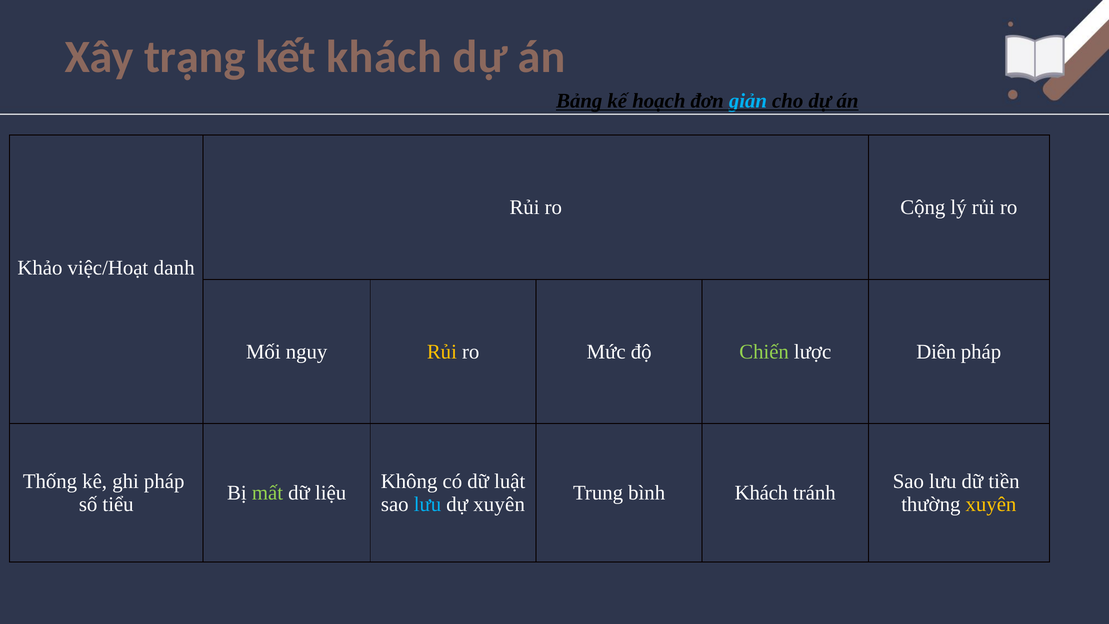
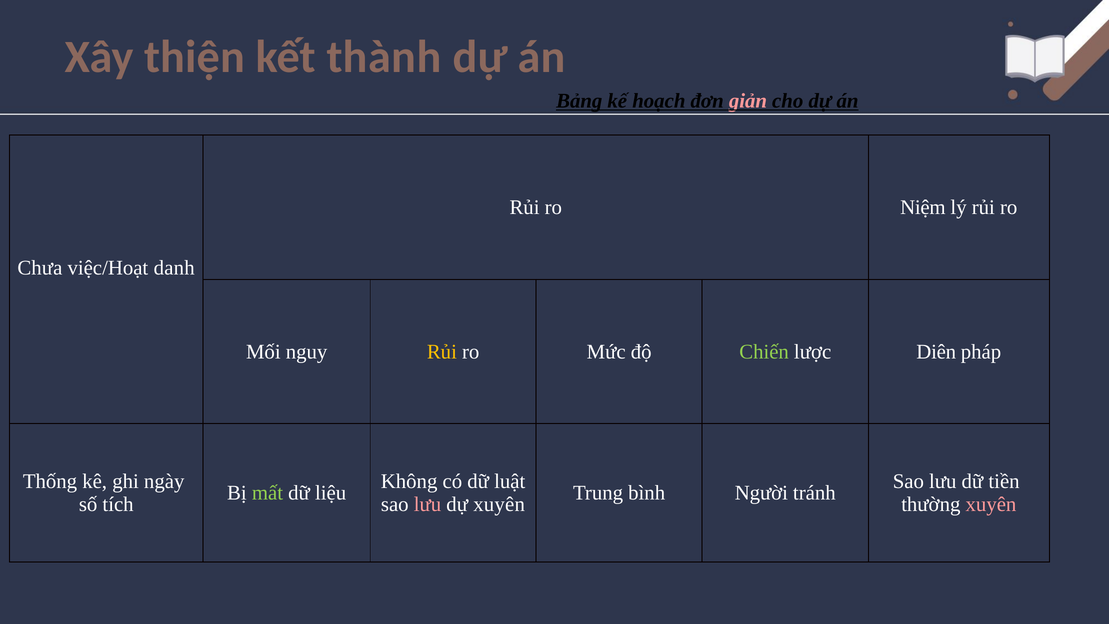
trạng: trạng -> thiện (195, 57)
kết khách: khách -> thành (384, 57)
giản colour: light blue -> pink (748, 101)
Cộng: Cộng -> Niệm (923, 207)
Khảo: Khảo -> Chưa (40, 268)
ghi pháp: pháp -> ngày (164, 482)
bình Khách: Khách -> Người (761, 493)
tiểu: tiểu -> tích (118, 505)
lưu colour: light blue -> pink (428, 505)
xuyên colour: yellow -> pink (991, 505)
